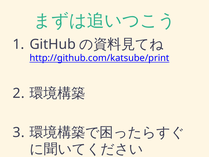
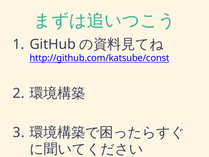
http://github.com/katsube/print: http://github.com/katsube/print -> http://github.com/katsube/const (99, 58)
